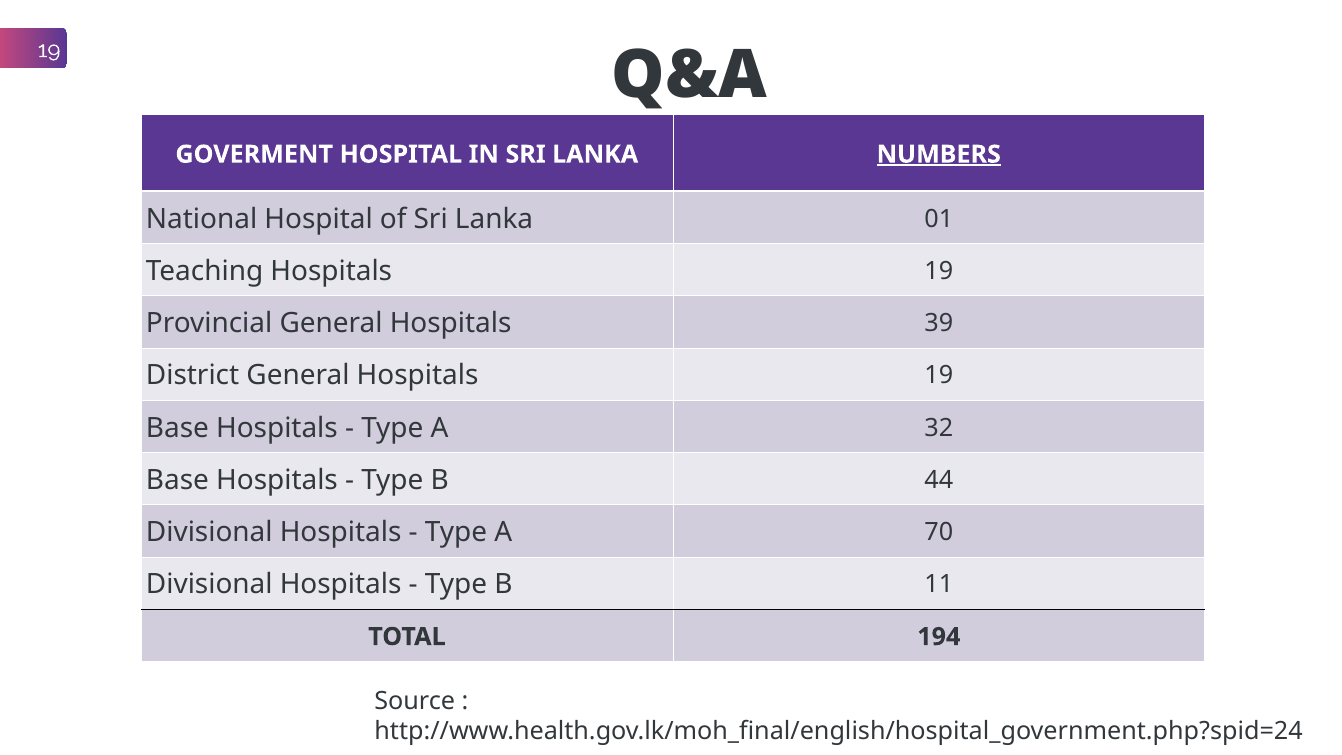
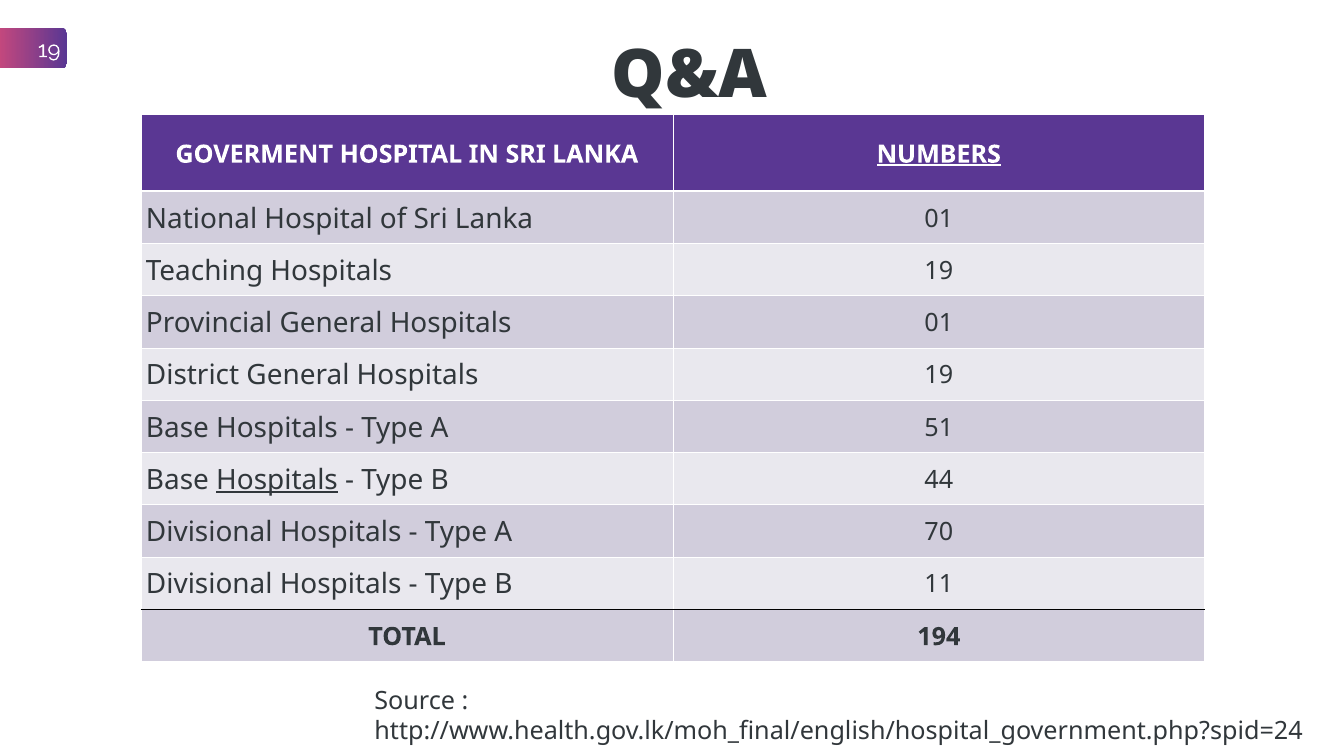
Hospitals 39: 39 -> 01 (939, 323)
32: 32 -> 51 (939, 428)
Hospitals underline: none -> present (277, 480)
